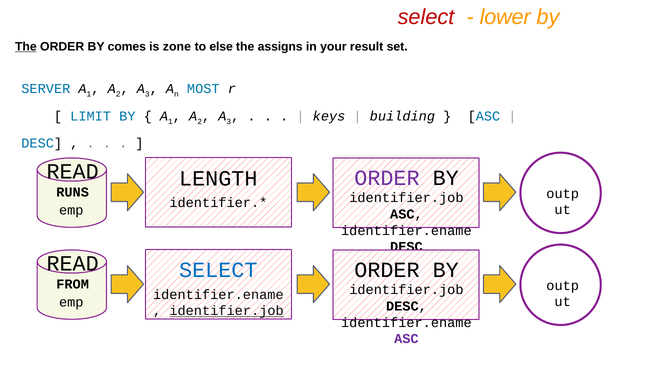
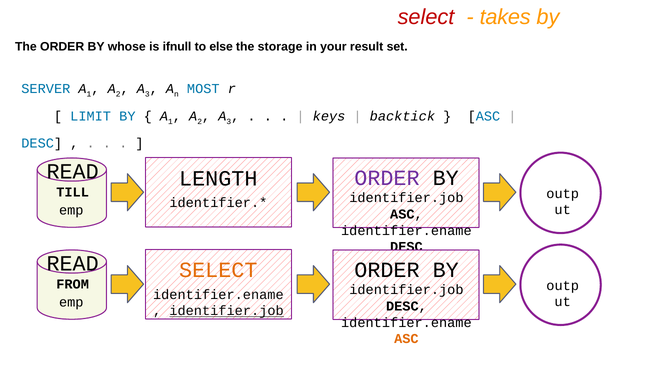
lower: lower -> takes (505, 17)
The underline: present -> none (26, 47)
comes: comes -> whose (127, 47)
zone: zone -> ifnull (177, 47)
assigns: assigns -> storage (280, 47)
building: building -> backtick (402, 116)
RUNS: RUNS -> TILL (73, 192)
SELECT colour: blue -> orange (218, 270)
ASC colour: purple -> orange (406, 339)
